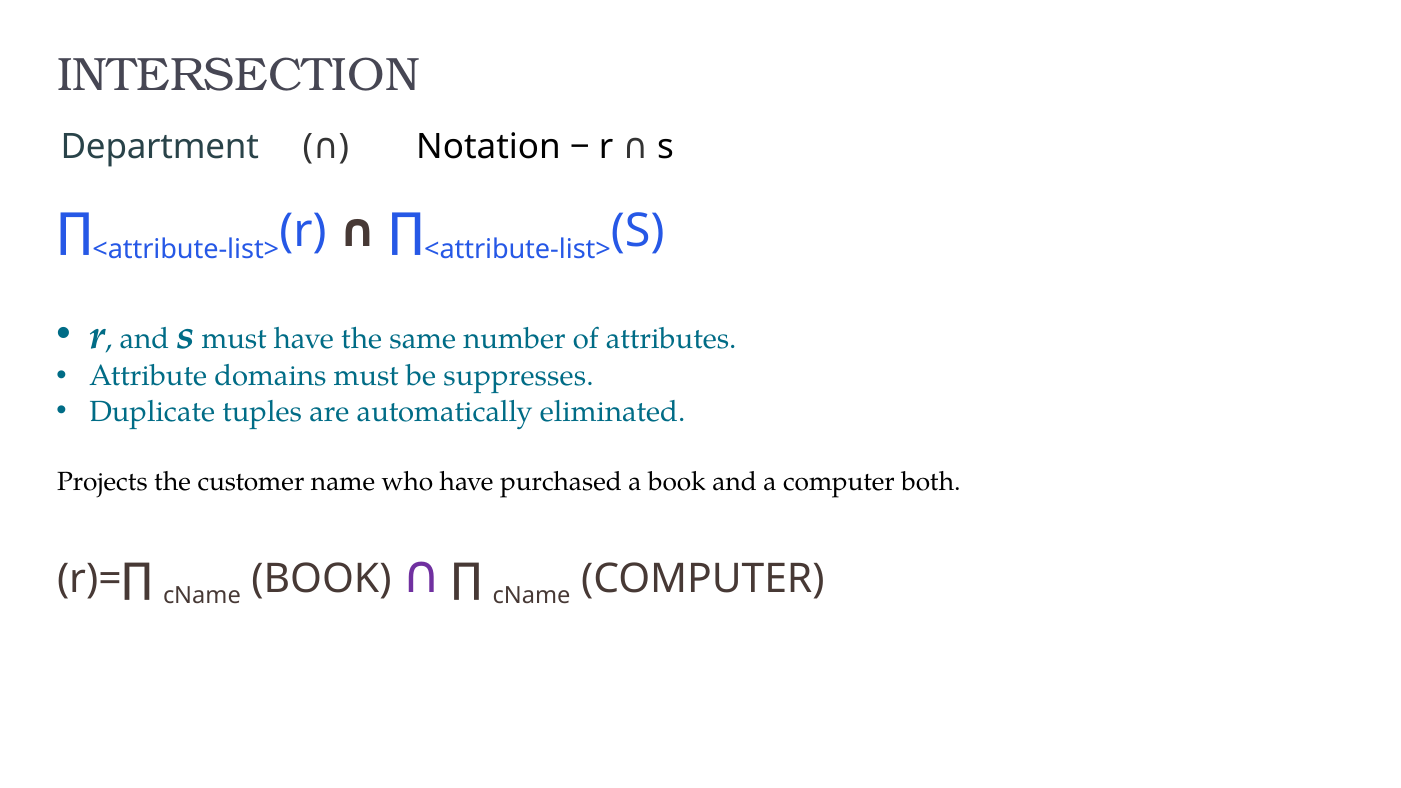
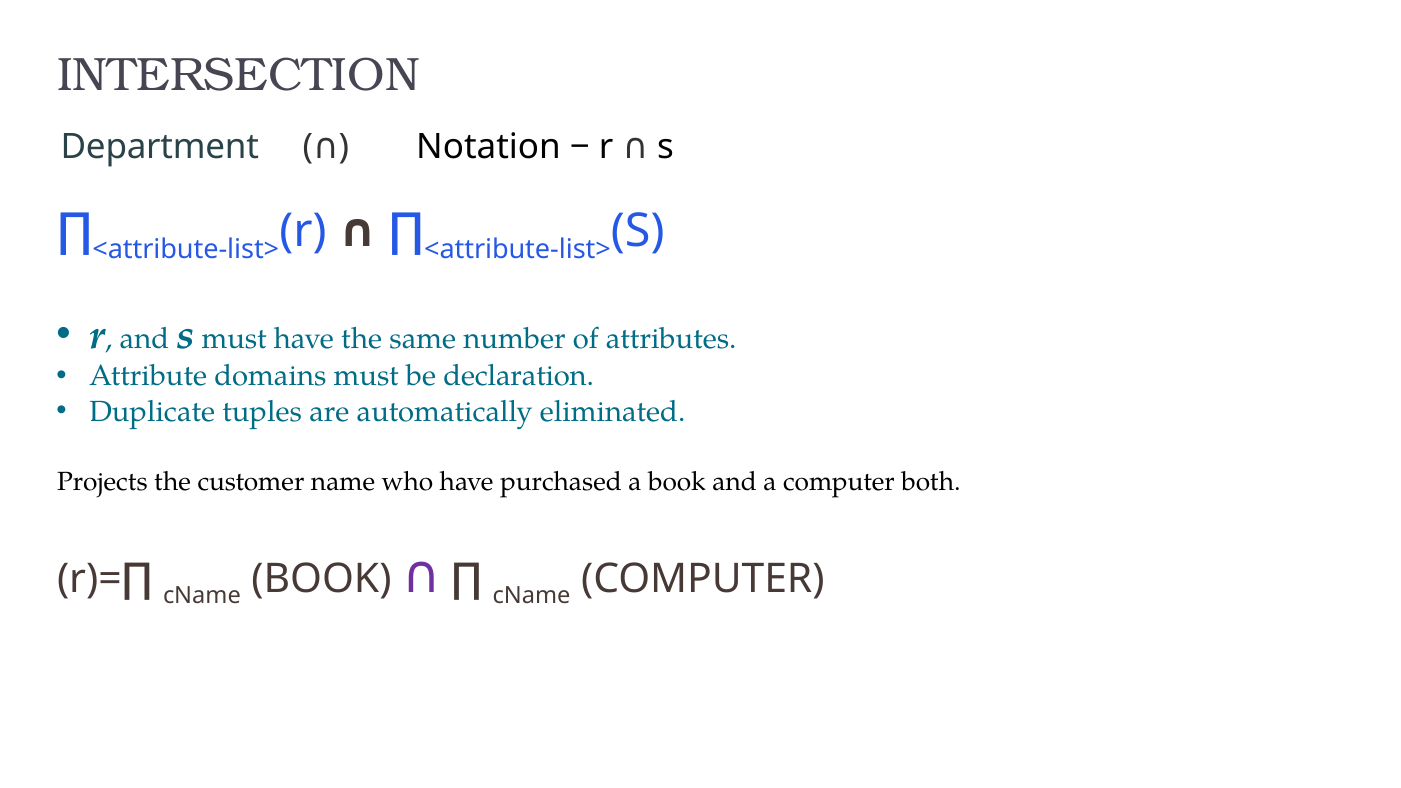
suppresses: suppresses -> declaration (519, 376)
